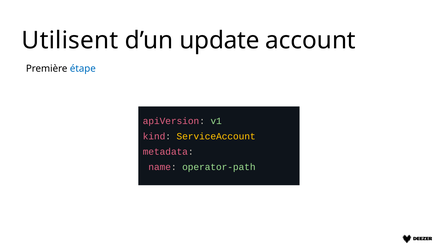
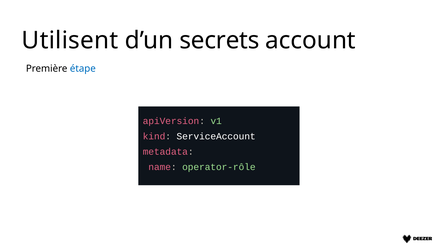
update: update -> secrets (219, 40)
ServiceAccount colour: yellow -> white (216, 136)
operator-path: operator-path -> operator-rôle (219, 167)
